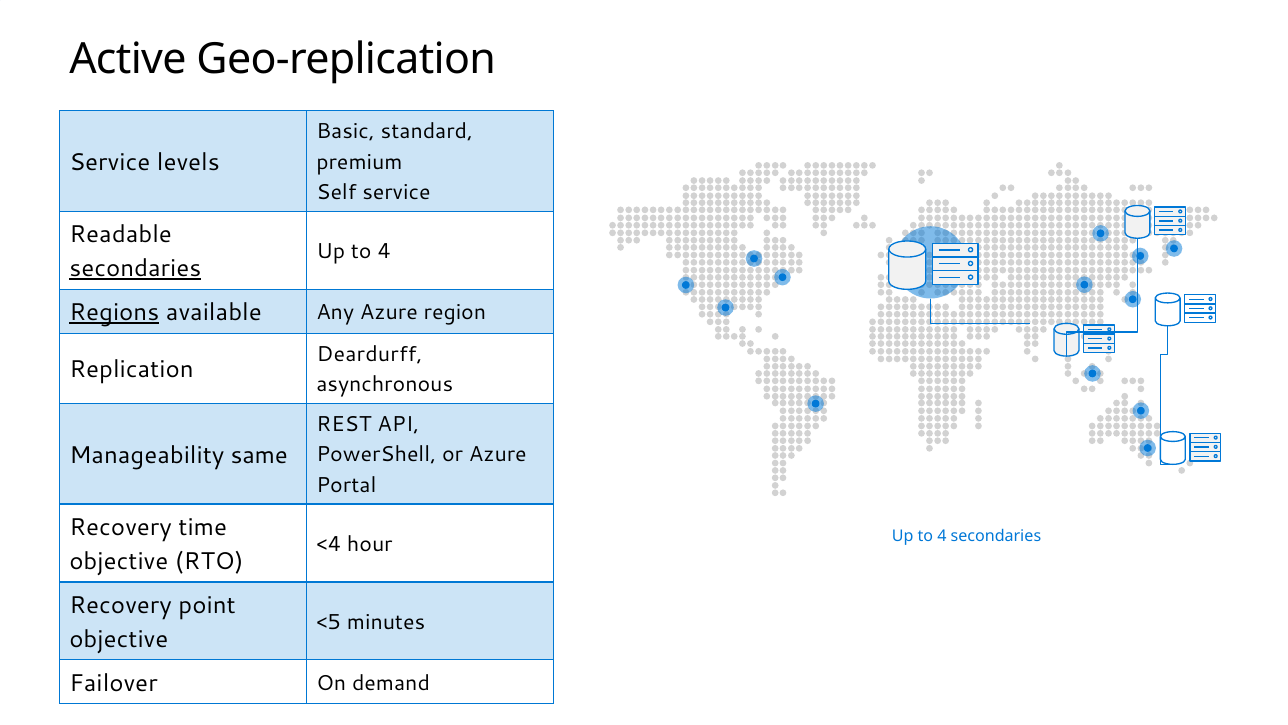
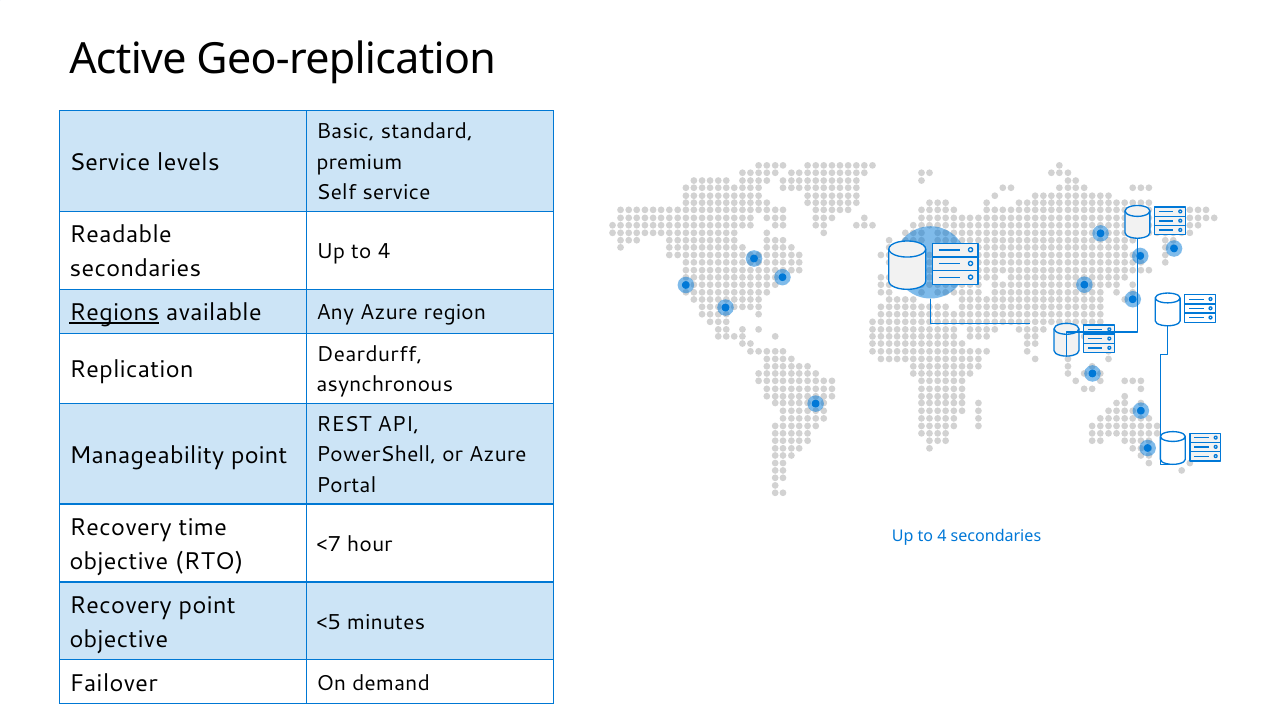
secondaries underline: present -> none (135, 268)
Manageability same: same -> point (259, 455)
<4: <4 -> <7 (329, 544)
